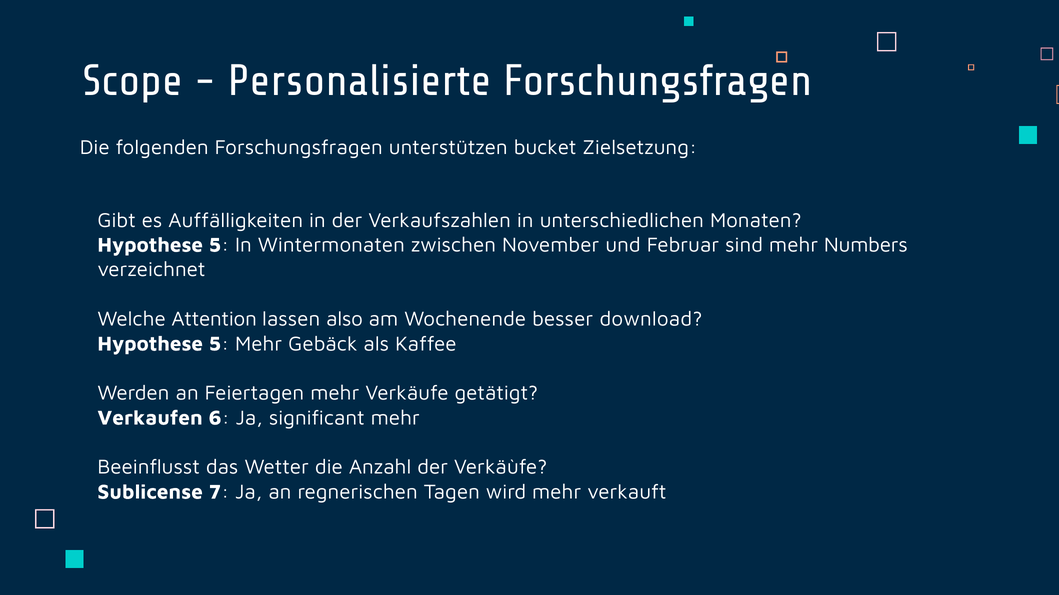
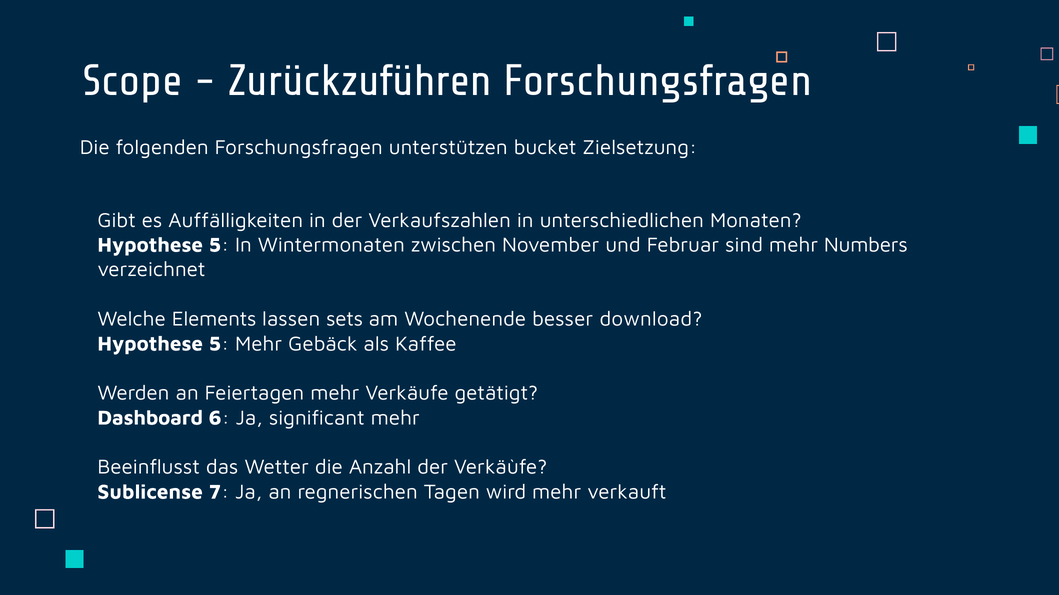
Personalisierte: Personalisierte -> Zurückzuführen (360, 81)
Attention: Attention -> Elements (214, 319)
also: also -> sets (345, 319)
Verkaufen: Verkaufen -> Dashboard (150, 418)
